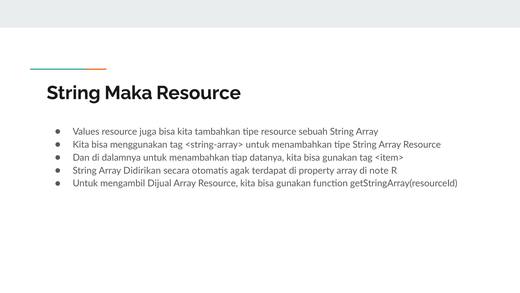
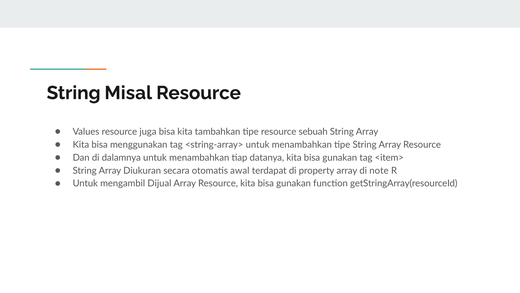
Maka: Maka -> Misal (128, 93)
Didirikan: Didirikan -> Diukuran (142, 170)
agak: agak -> awal (240, 170)
